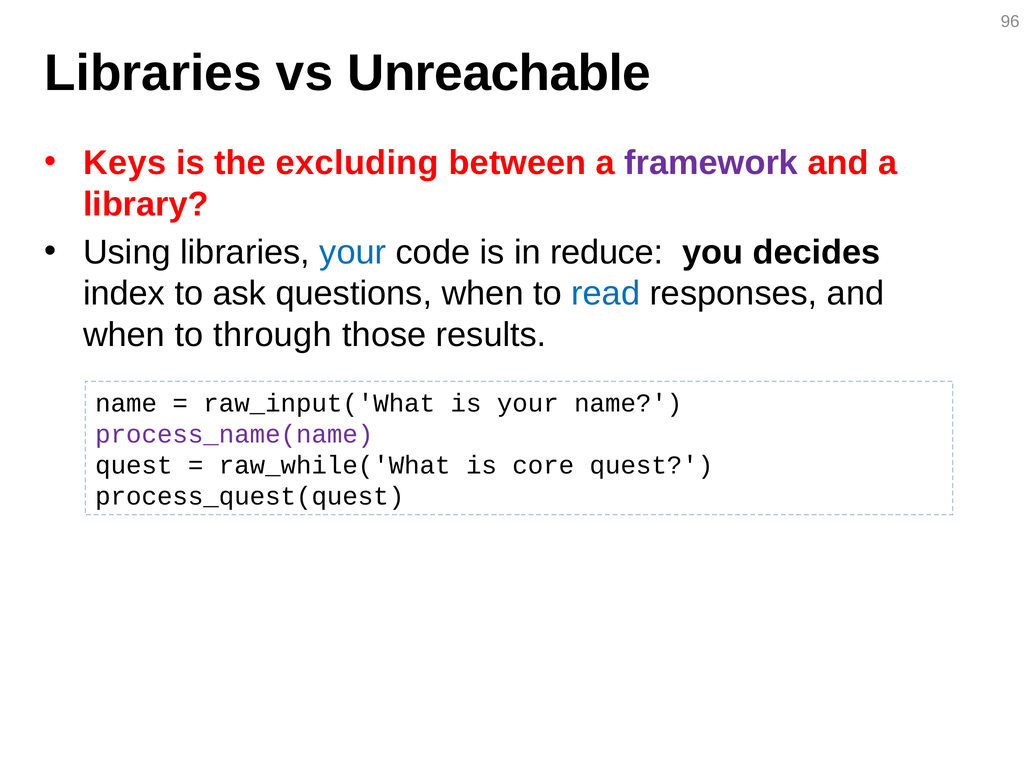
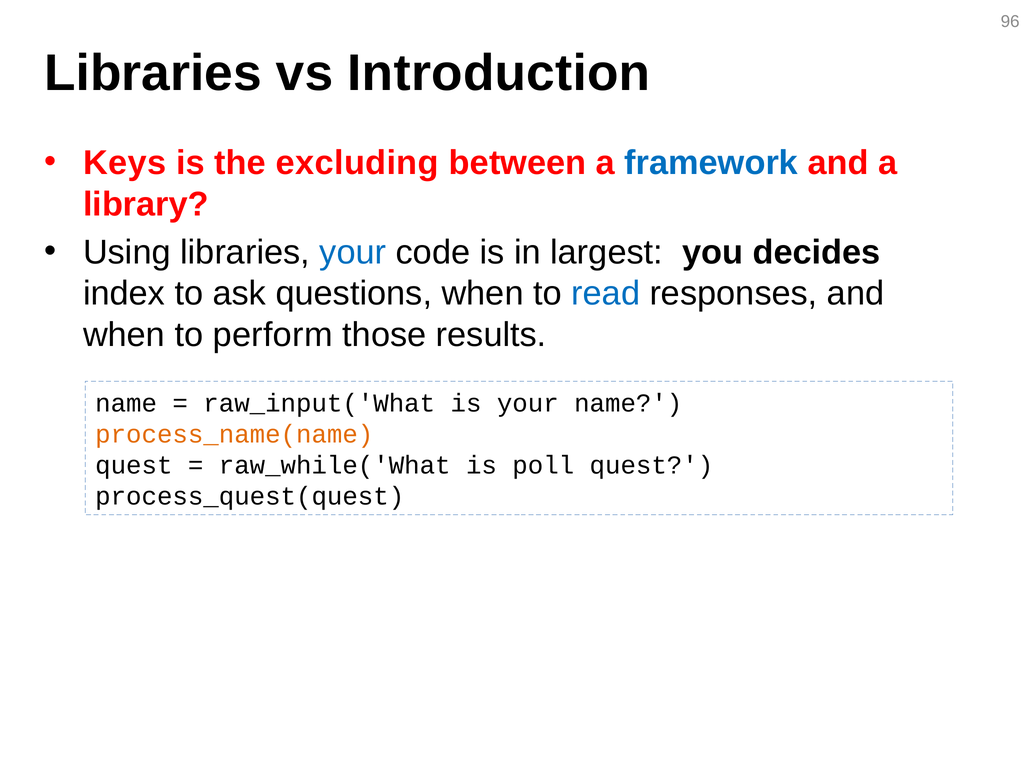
Unreachable: Unreachable -> Introduction (499, 73)
framework colour: purple -> blue (711, 163)
reduce: reduce -> largest (607, 252)
through: through -> perform (273, 335)
process_name(name colour: purple -> orange (234, 434)
core: core -> poll (543, 465)
